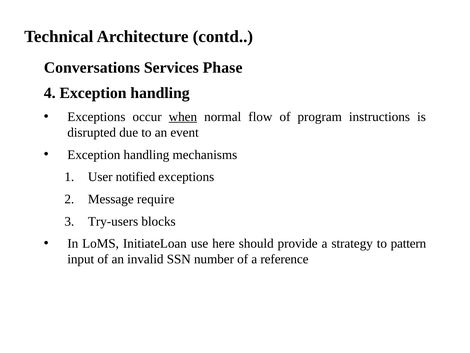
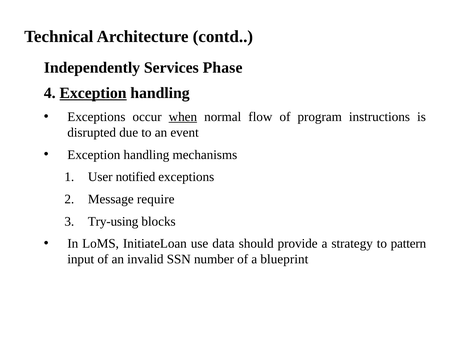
Conversations: Conversations -> Independently (92, 68)
Exception underline: none -> present (93, 93)
Try-users: Try-users -> Try-using (113, 221)
here: here -> data (223, 243)
reference: reference -> blueprint (284, 259)
